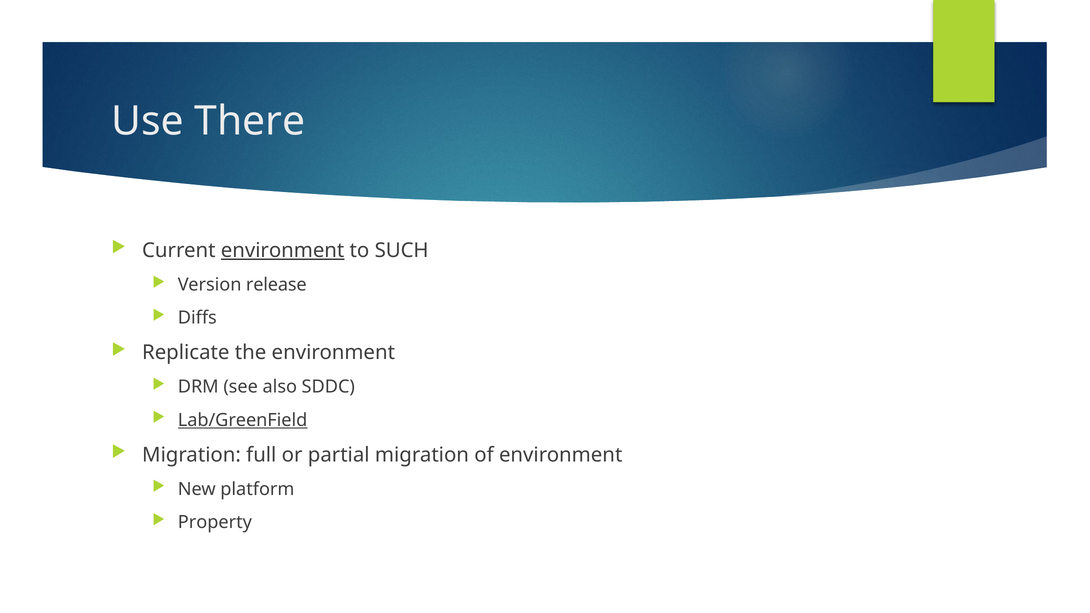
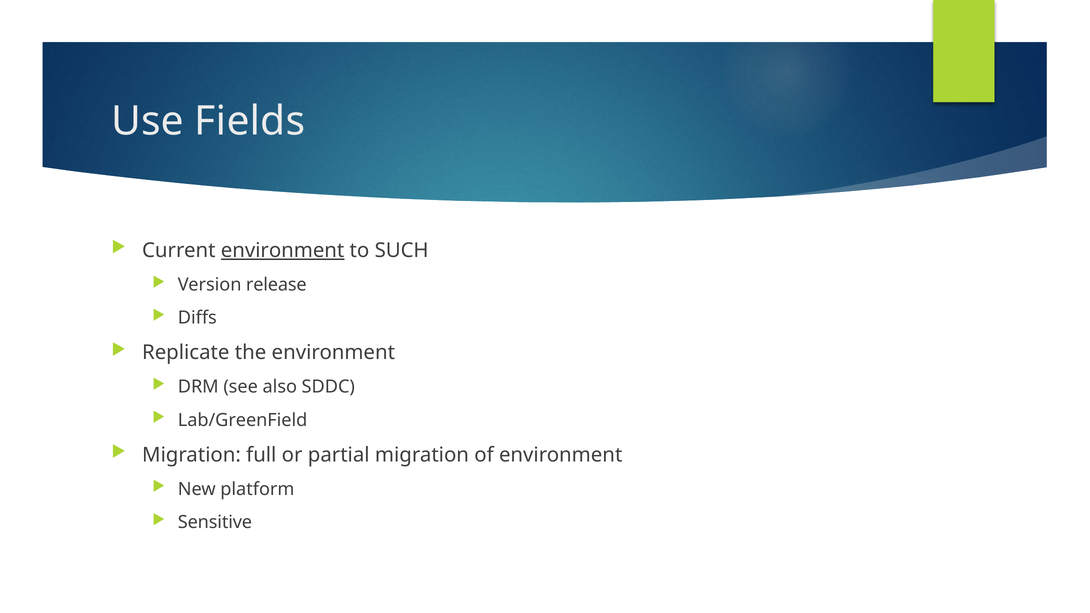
There: There -> Fields (250, 121)
Lab/GreenField underline: present -> none (243, 420)
Property: Property -> Sensitive (215, 522)
